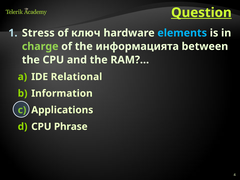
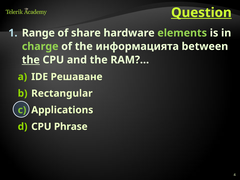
Stress: Stress -> Range (38, 33)
ключ: ключ -> share (86, 33)
elements colour: light blue -> light green (182, 33)
the underline: none -> present (31, 60)
Relational: Relational -> Решаване (77, 77)
Information: Information -> Rectangular (62, 93)
